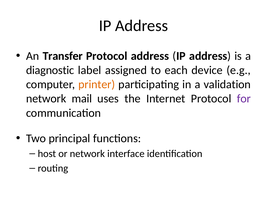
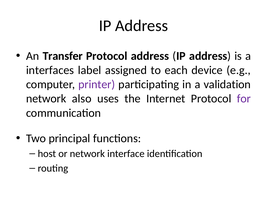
diagnostic: diagnostic -> interfaces (50, 70)
printer colour: orange -> purple (97, 85)
mail: mail -> also (82, 99)
